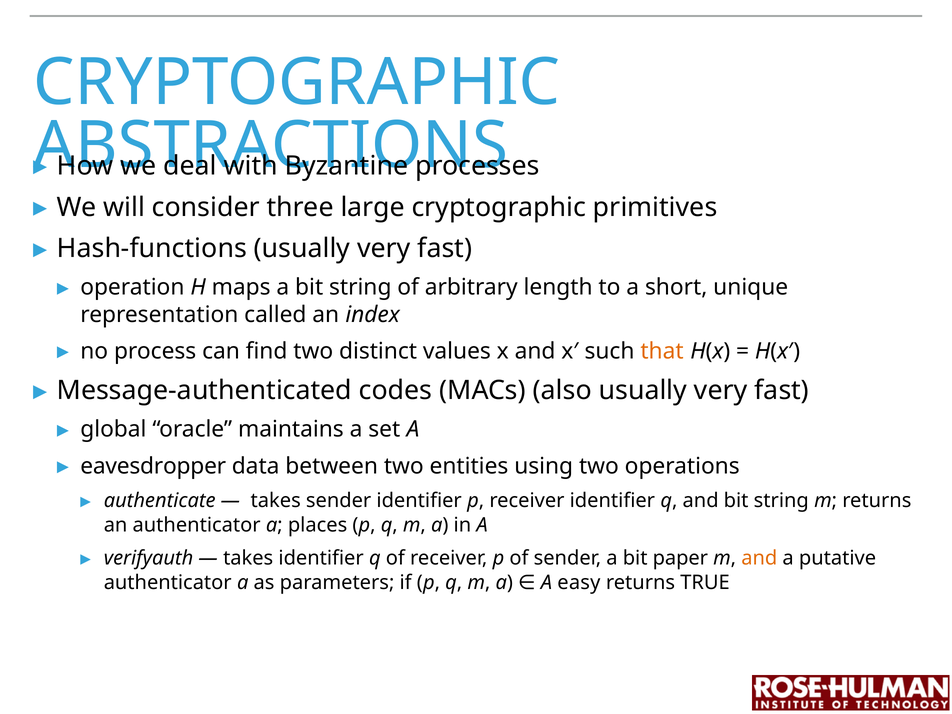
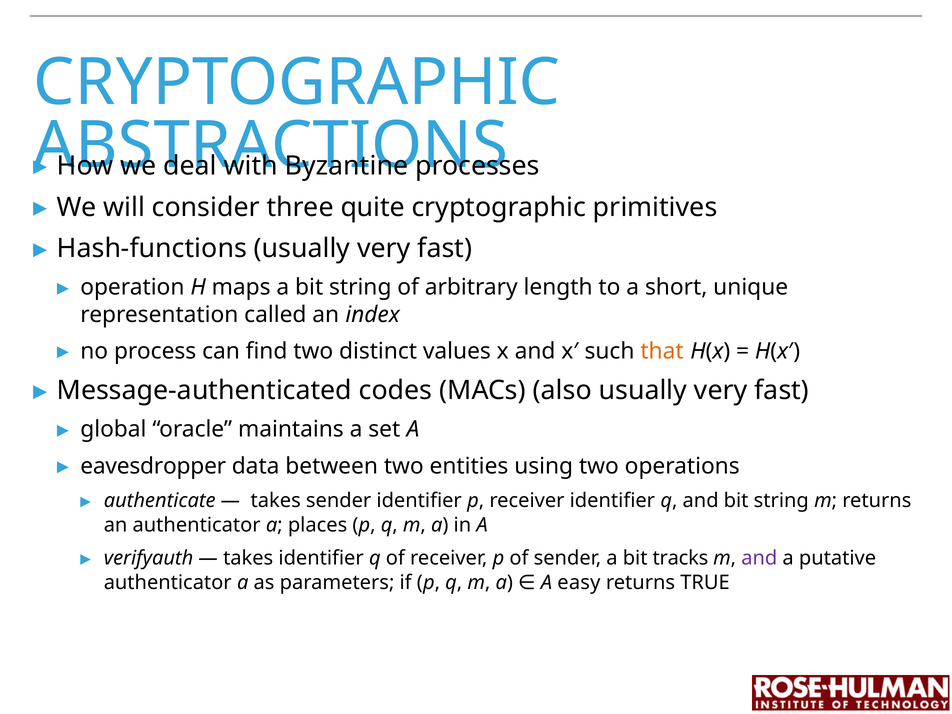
large: large -> quite (373, 207)
paper: paper -> tracks (680, 558)
and colour: orange -> purple (759, 558)
